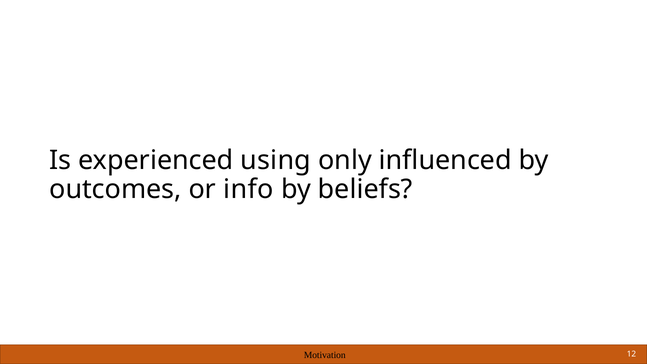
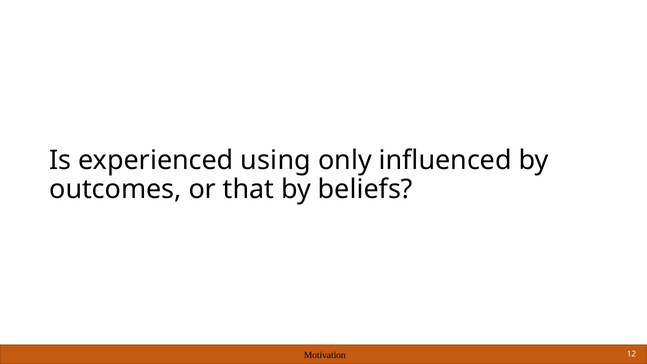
info: info -> that (249, 190)
